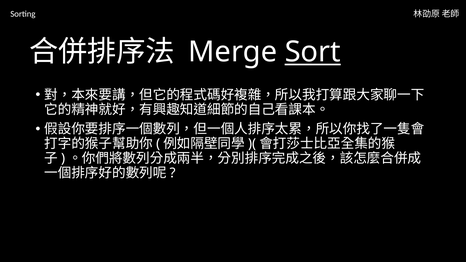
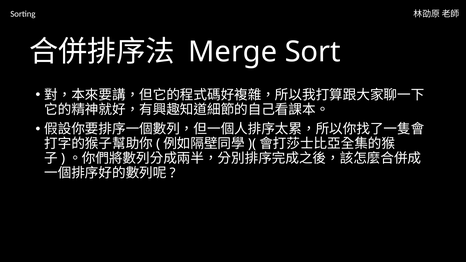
Sort underline: present -> none (313, 52)
